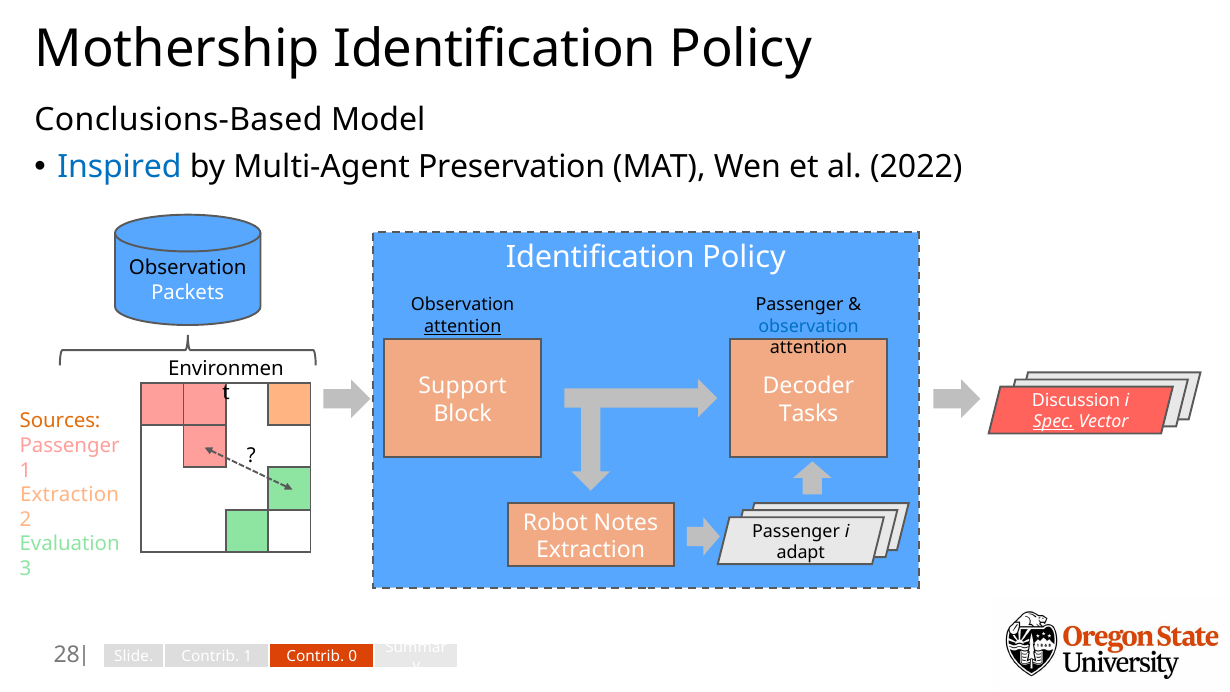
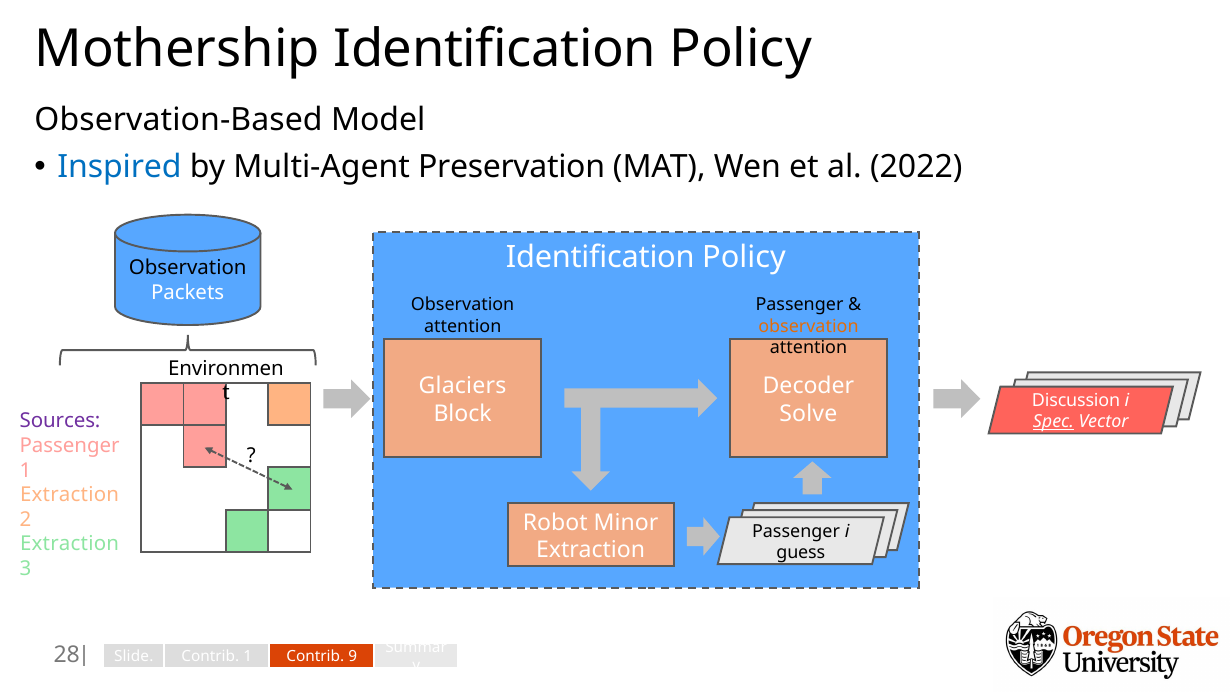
Conclusions-Based: Conclusions-Based -> Observation-Based (179, 120)
attention underline: present -> none (463, 326)
observation colour: blue -> orange (808, 326)
Support: Support -> Glaciers (463, 386)
Tasks: Tasks -> Solve (808, 413)
Sources colour: orange -> purple (60, 421)
Notes: Notes -> Minor (626, 522)
Evaluation: Evaluation -> Extraction (70, 544)
adapt: adapt -> guess (801, 553)
0: 0 -> 9 (353, 656)
